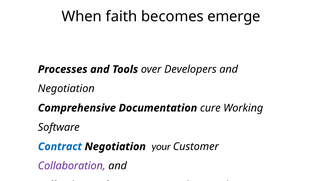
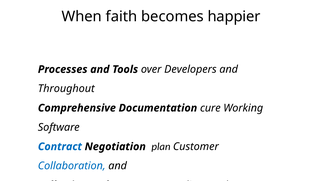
emerge: emerge -> happier (234, 17)
Negotiation: Negotiation -> Throughout (66, 89)
Negotiation your: your -> plan (161, 147)
Collaboration colour: purple -> blue (72, 166)
